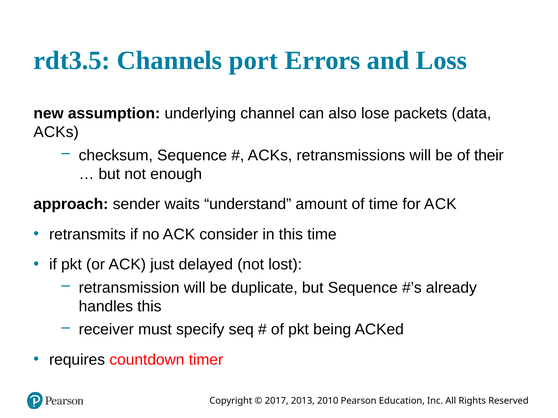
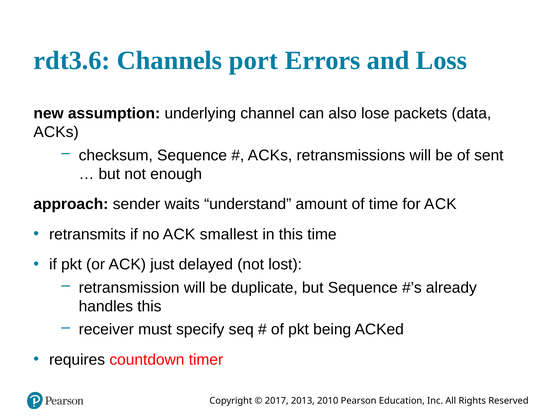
t3.5: t3.5 -> t3.6 (85, 61)
their: their -> sent (489, 155)
consider: consider -> smallest (229, 235)
